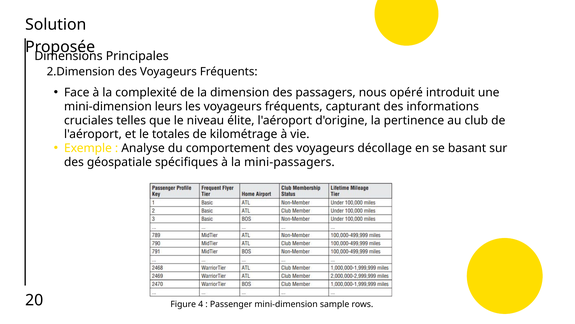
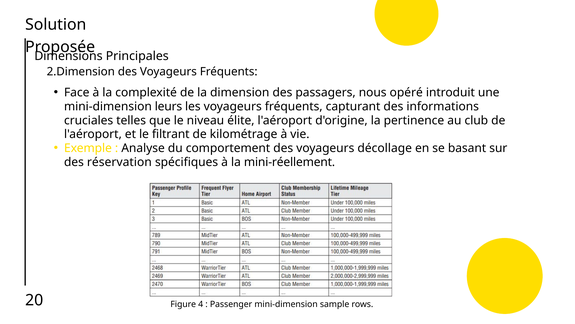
totales: totales -> filtrant (171, 134)
géospatiale: géospatiale -> réservation (119, 162)
mini-passagers: mini-passagers -> mini-réellement (290, 162)
